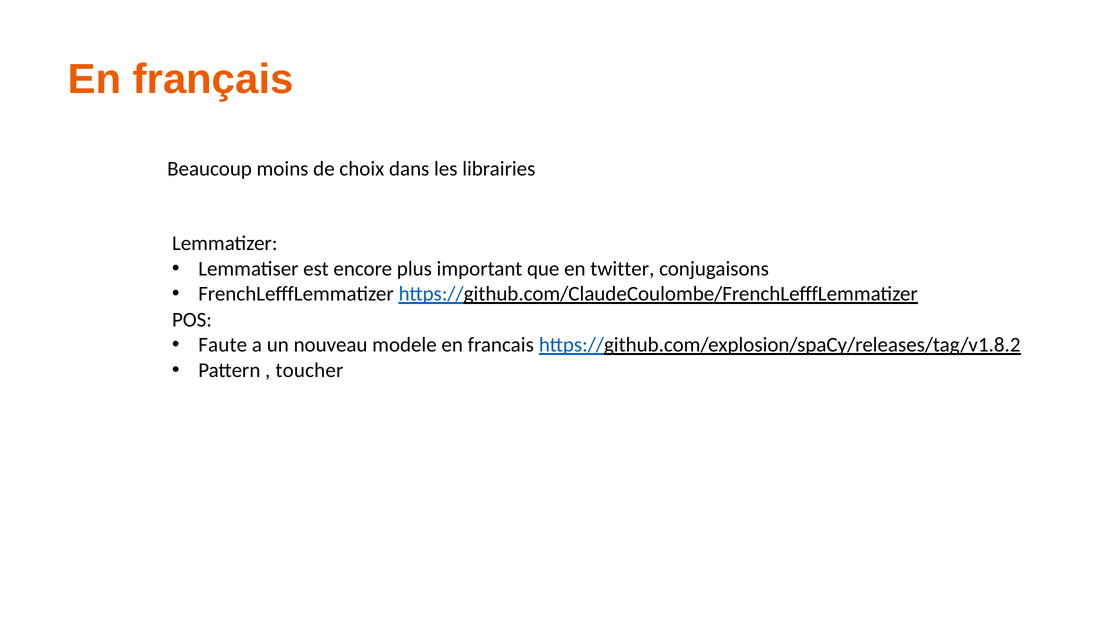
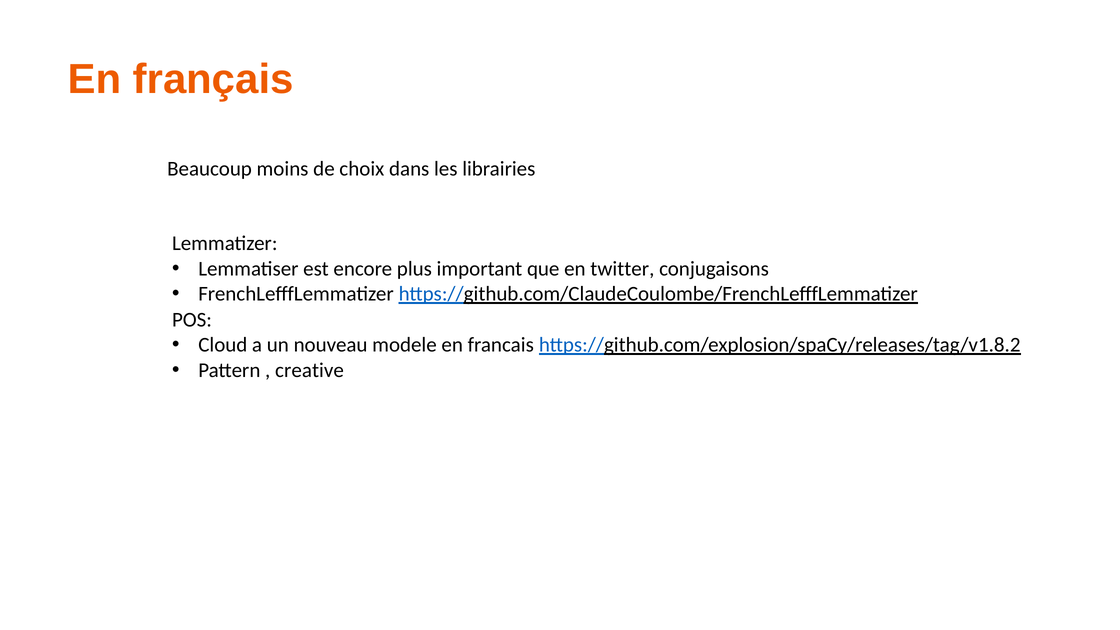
Faute: Faute -> Cloud (223, 345)
toucher: toucher -> creative (310, 370)
